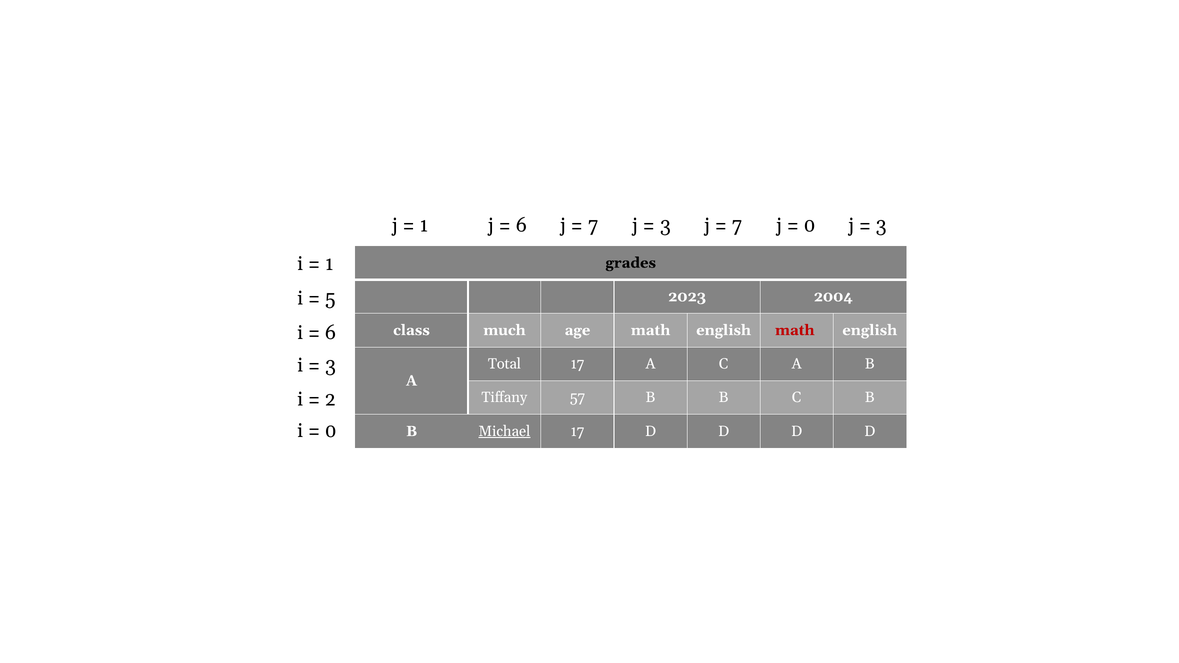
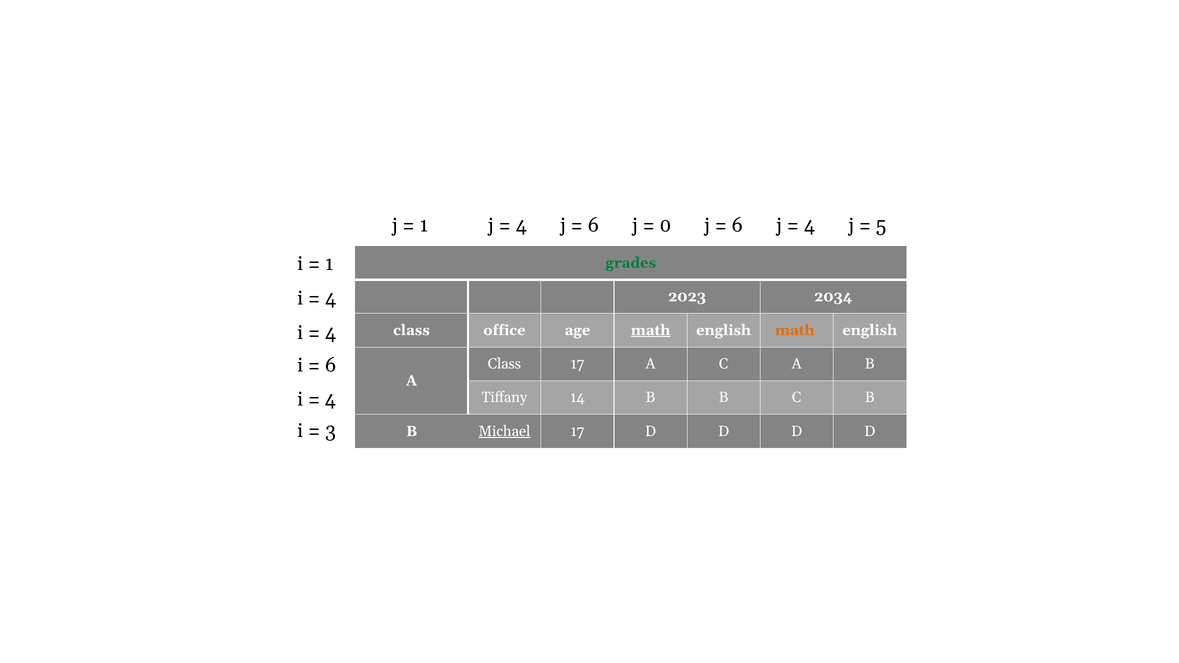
6: 6 -> 4 (521, 225)
7: 7 -> 6 (593, 225)
3: 3 -> 0 (665, 225)
7: 7 -> 6 (737, 225)
0: 0 -> 4 (810, 225)
3: 3 -> 5 (881, 225)
grades colour: black -> green (631, 263)
2004: 2004 -> 2034 (833, 297)
5: 5 -> 4 (331, 298)
much: much -> office (504, 330)
math underline: none -> present (651, 330)
math colour: red -> orange (795, 330)
6: 6 -> 4 (331, 333)
Total: Total -> Class (504, 364)
3: 3 -> 6 (331, 366)
57: 57 -> 14 (577, 398)
2: 2 -> 4 (330, 399)
0: 0 -> 3 (330, 431)
